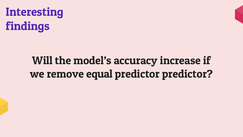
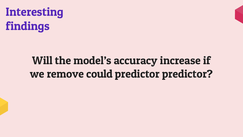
equal: equal -> could (99, 74)
